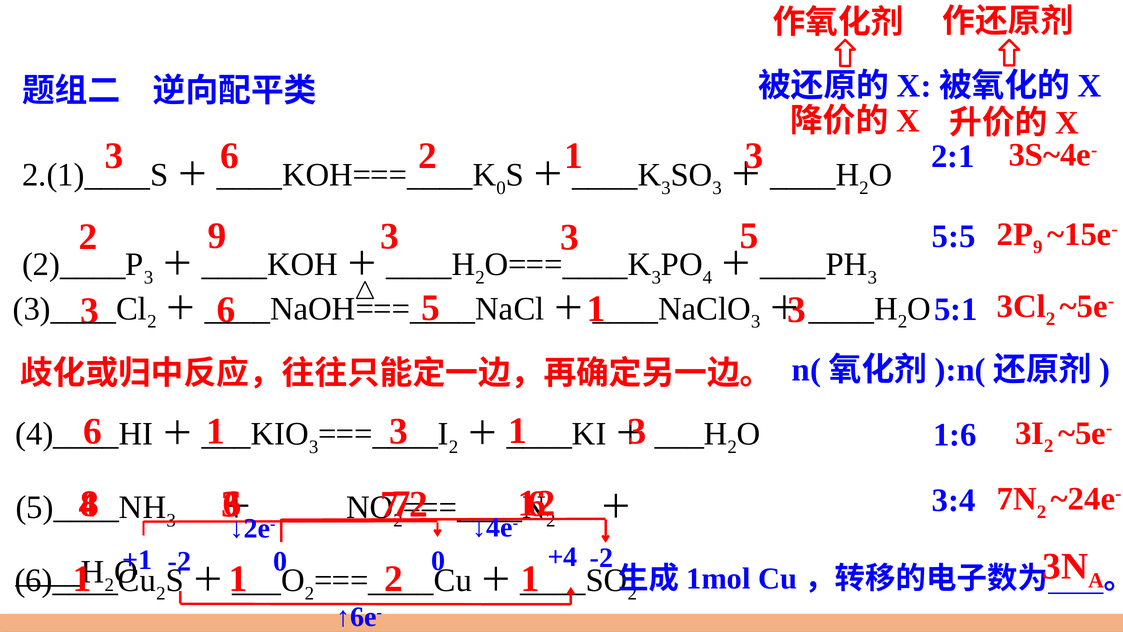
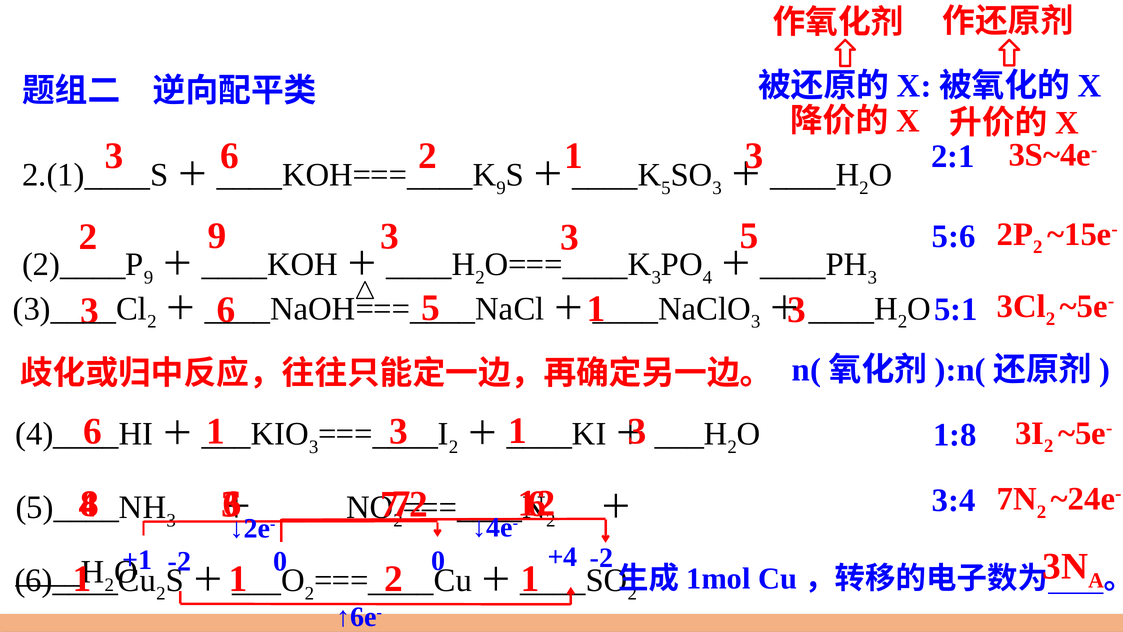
0: 0 -> 9 (501, 188)
3: 3 -> 5 (666, 188)
9: 9 -> 2 (1038, 247)
5:5: 5:5 -> 5:6 (954, 236)
3: 3 -> 9 (149, 277)
1:6: 1:6 -> 1:8 (955, 435)
